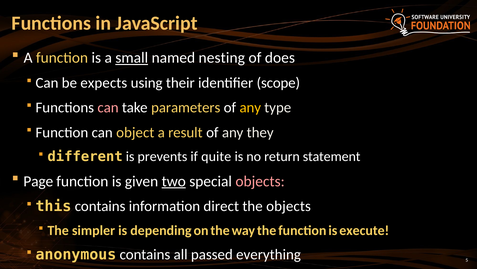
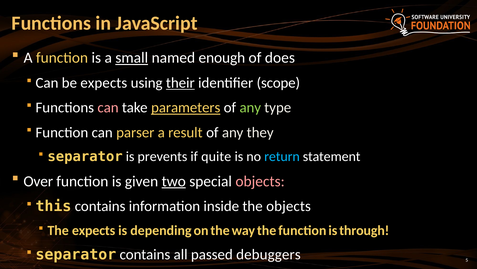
nesting: nesting -> enough (222, 58)
their underline: none -> present (180, 83)
parameters underline: none -> present (186, 107)
any colour: yellow -> light green (250, 107)
object: object -> parser (135, 132)
different: different -> separator (85, 156)
return colour: white -> light blue (282, 156)
Page: Page -> Over (38, 181)
direct: direct -> inside (221, 206)
The simpler: simpler -> expects (94, 230)
execute: execute -> through (364, 230)
anonymous: anonymous -> separator (76, 254)
everything: everything -> debuggers (268, 254)
